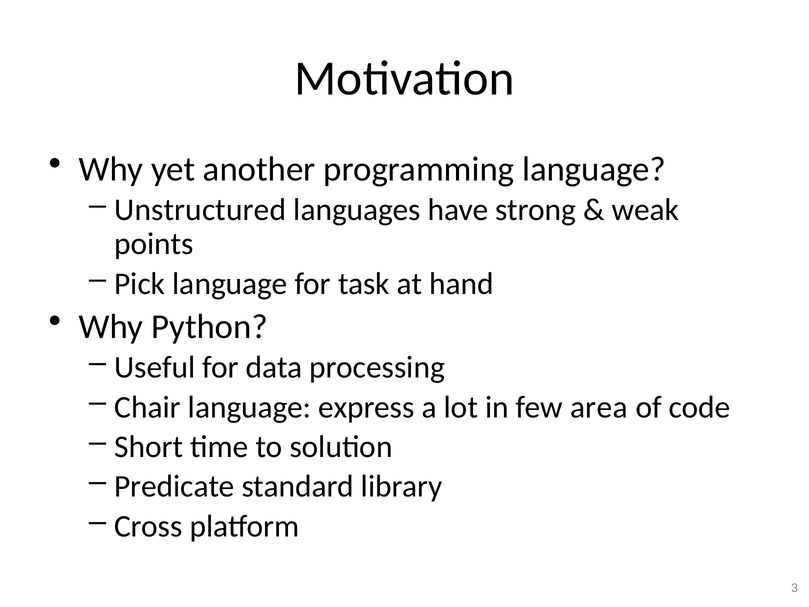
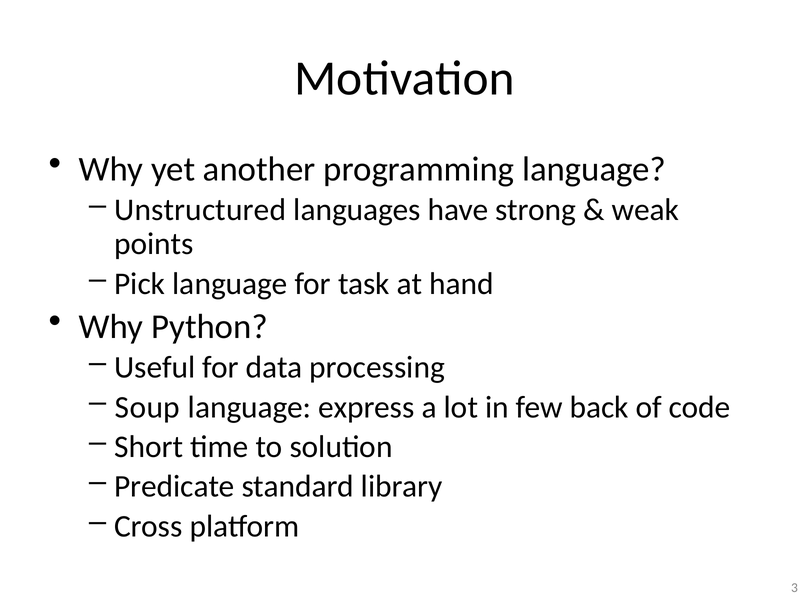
Chair: Chair -> Soup (147, 407)
area: area -> back (599, 407)
